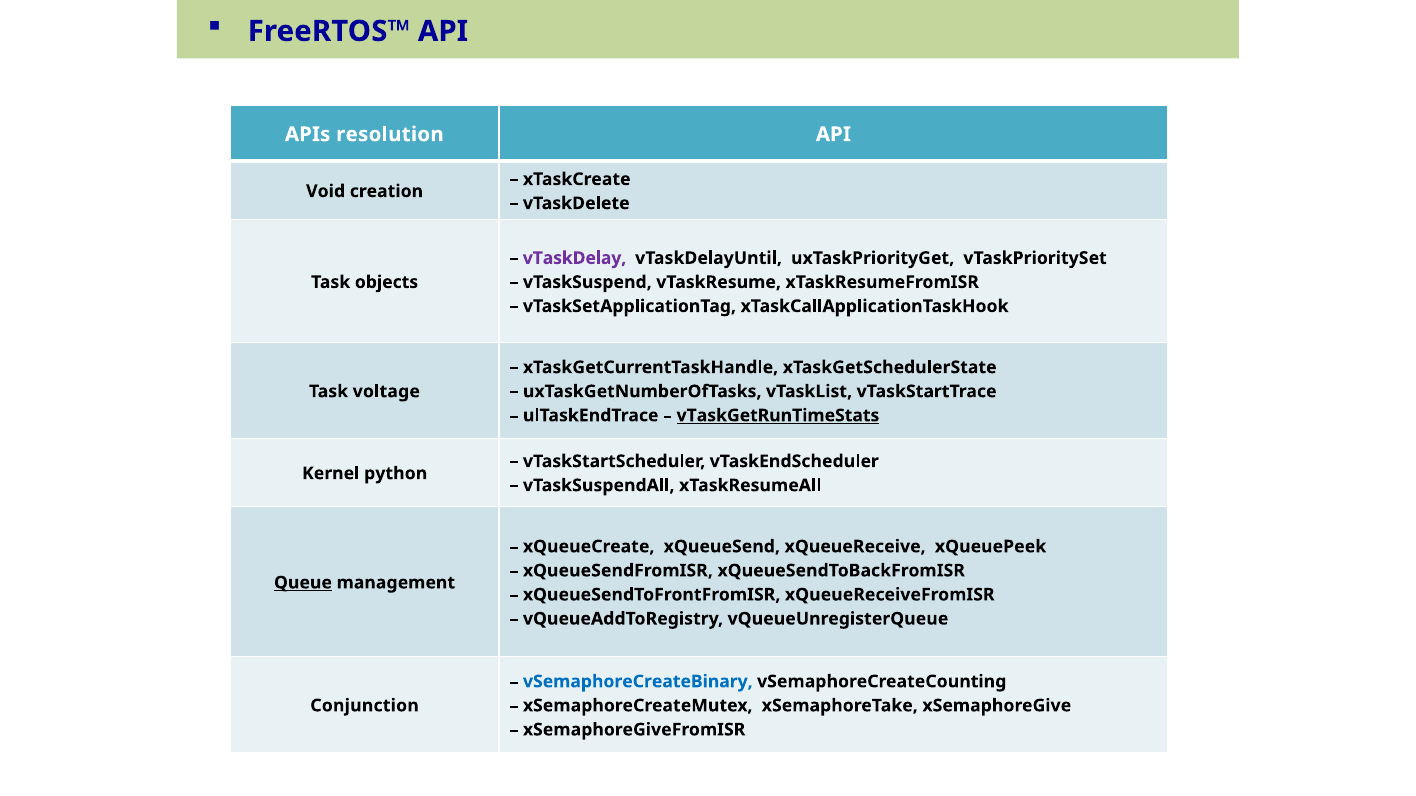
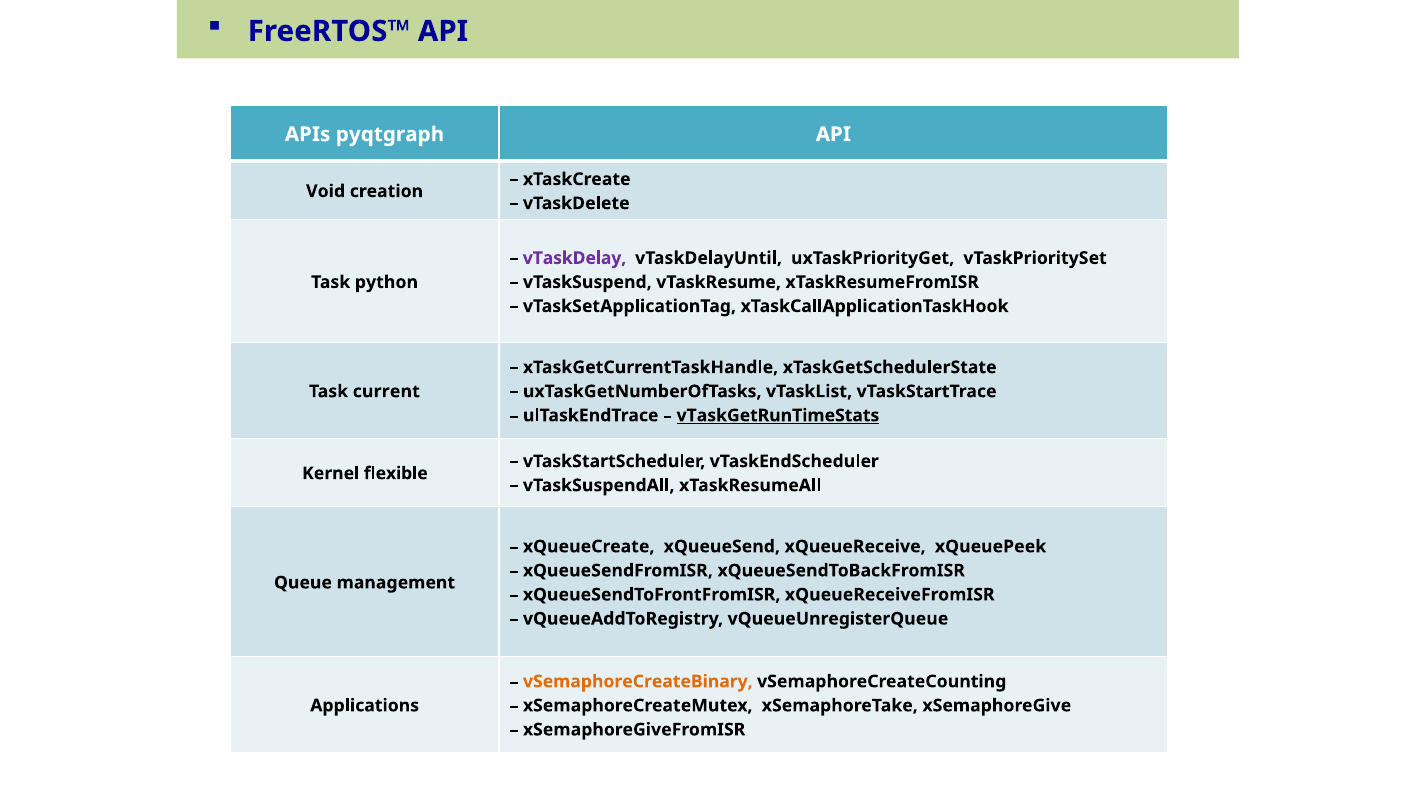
resolution: resolution -> pyqtgraph (390, 134)
objects: objects -> python (386, 282)
voltage: voltage -> current (386, 392)
python: python -> flexible (396, 474)
Queue underline: present -> none (303, 583)
vSemaphoreCreateBinary colour: blue -> orange (638, 682)
Conjunction: Conjunction -> Applications (365, 706)
